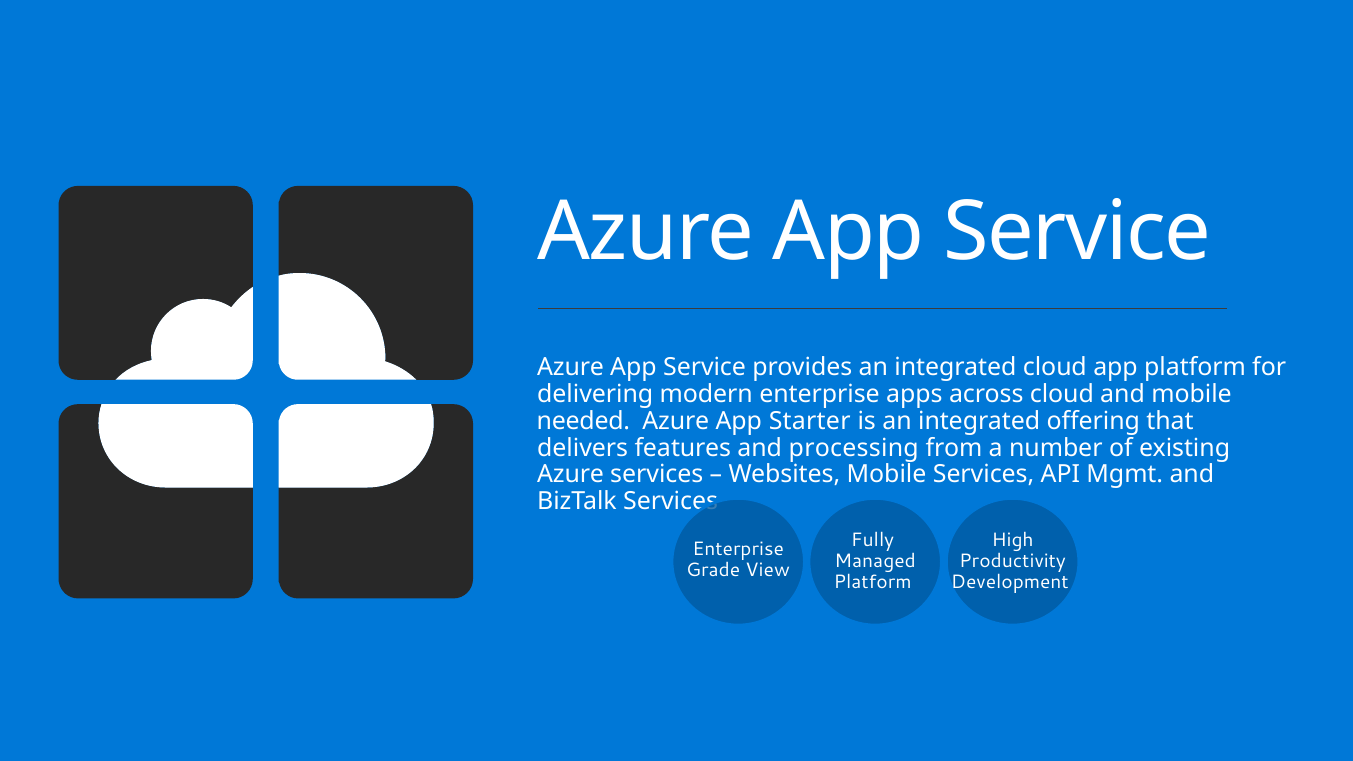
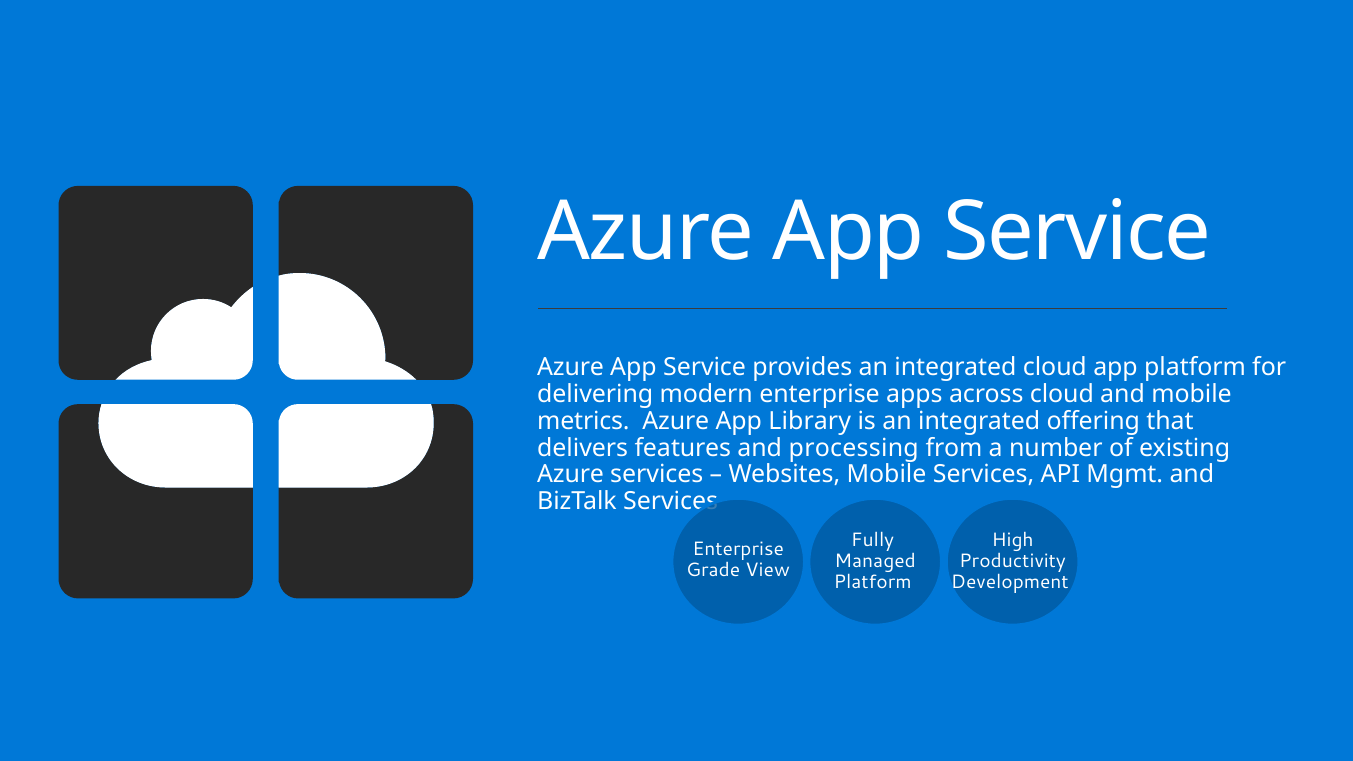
needed: needed -> metrics (583, 421)
Starter: Starter -> Library (810, 421)
